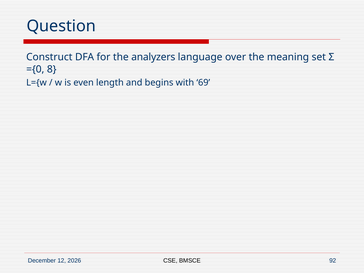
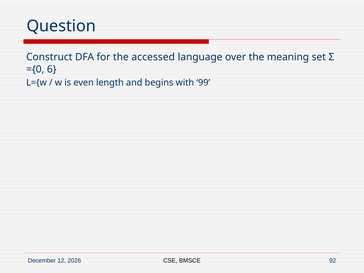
analyzers: analyzers -> accessed (153, 57)
8: 8 -> 6 (52, 69)
69: 69 -> 99 (203, 83)
